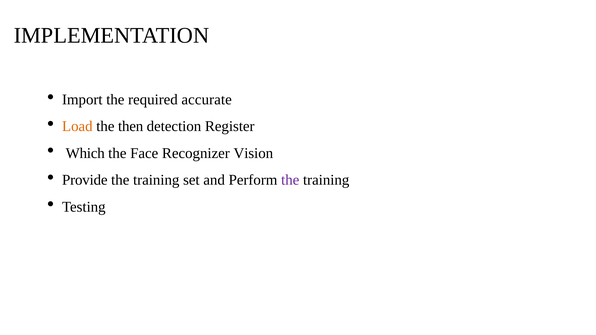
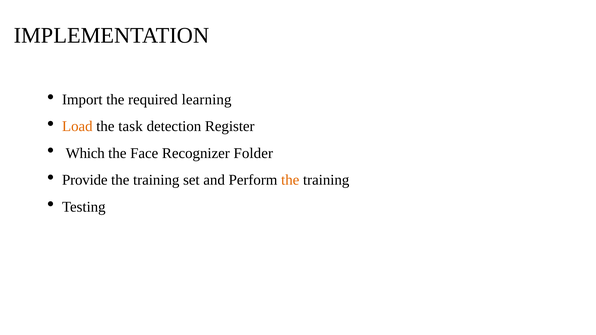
accurate: accurate -> learning (207, 100)
then: then -> task (130, 126)
Vision: Vision -> Folder (253, 153)
the colour: purple -> orange (290, 180)
